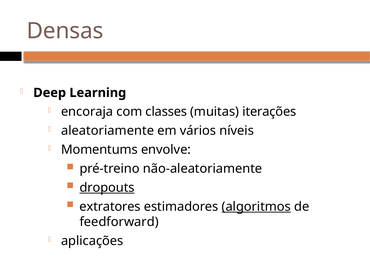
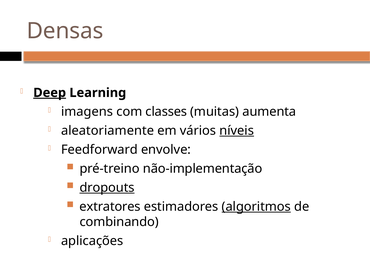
Deep underline: none -> present (50, 93)
encoraja: encoraja -> imagens (87, 112)
iterações: iterações -> aumenta (269, 112)
níveis underline: none -> present (237, 131)
Momentums: Momentums -> Feedforward (99, 150)
não-aleatoriamente: não-aleatoriamente -> não-implementação (203, 169)
feedforward: feedforward -> combinando (119, 222)
